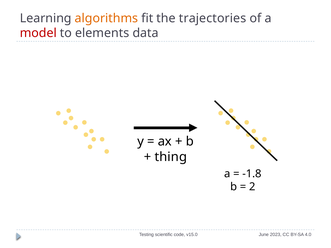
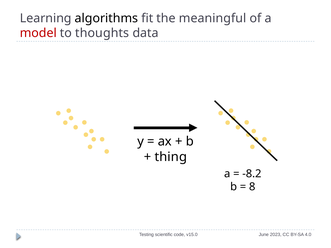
algorithms colour: orange -> black (106, 18)
trajectories: trajectories -> meaningful (213, 18)
elements: elements -> thoughts (102, 33)
-1.8: -1.8 -> -8.2 (252, 174)
2: 2 -> 8 (252, 187)
